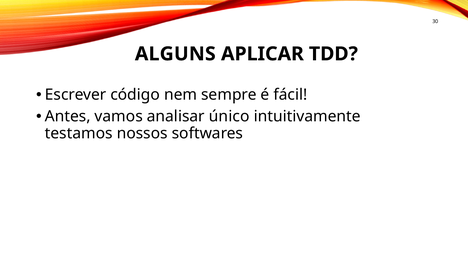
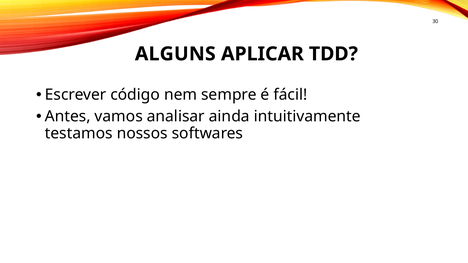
único: único -> ainda (229, 117)
